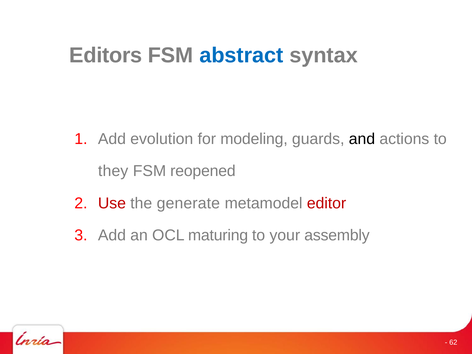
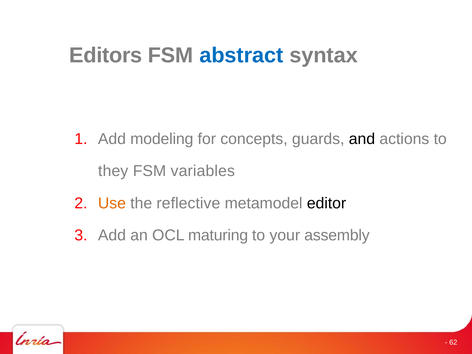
evolution: evolution -> modeling (162, 139)
modeling: modeling -> concepts (254, 139)
reopened: reopened -> variables (203, 171)
Use colour: red -> orange (112, 203)
generate: generate -> reflective (188, 203)
editor colour: red -> black (327, 203)
